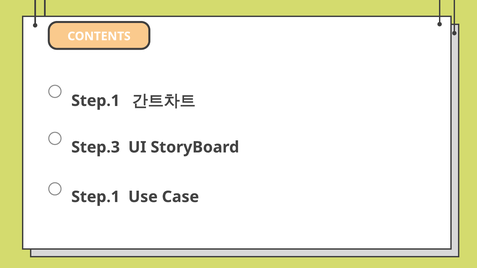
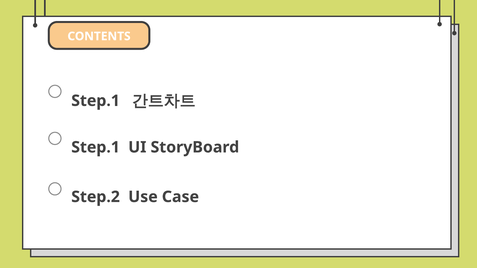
Step.3: Step.3 -> Step.1 (96, 147)
Step.1: Step.1 -> Step.2 (96, 197)
